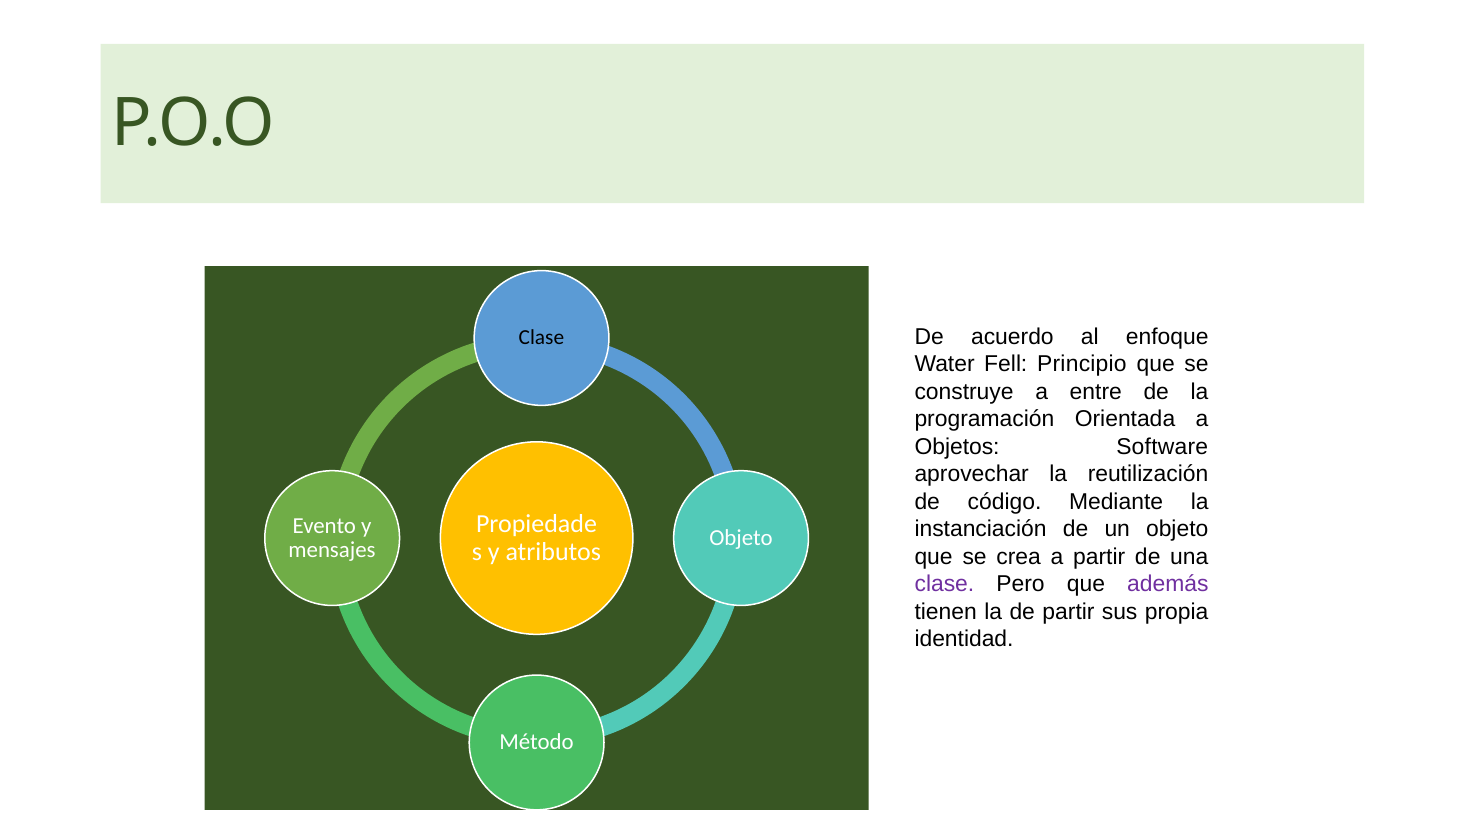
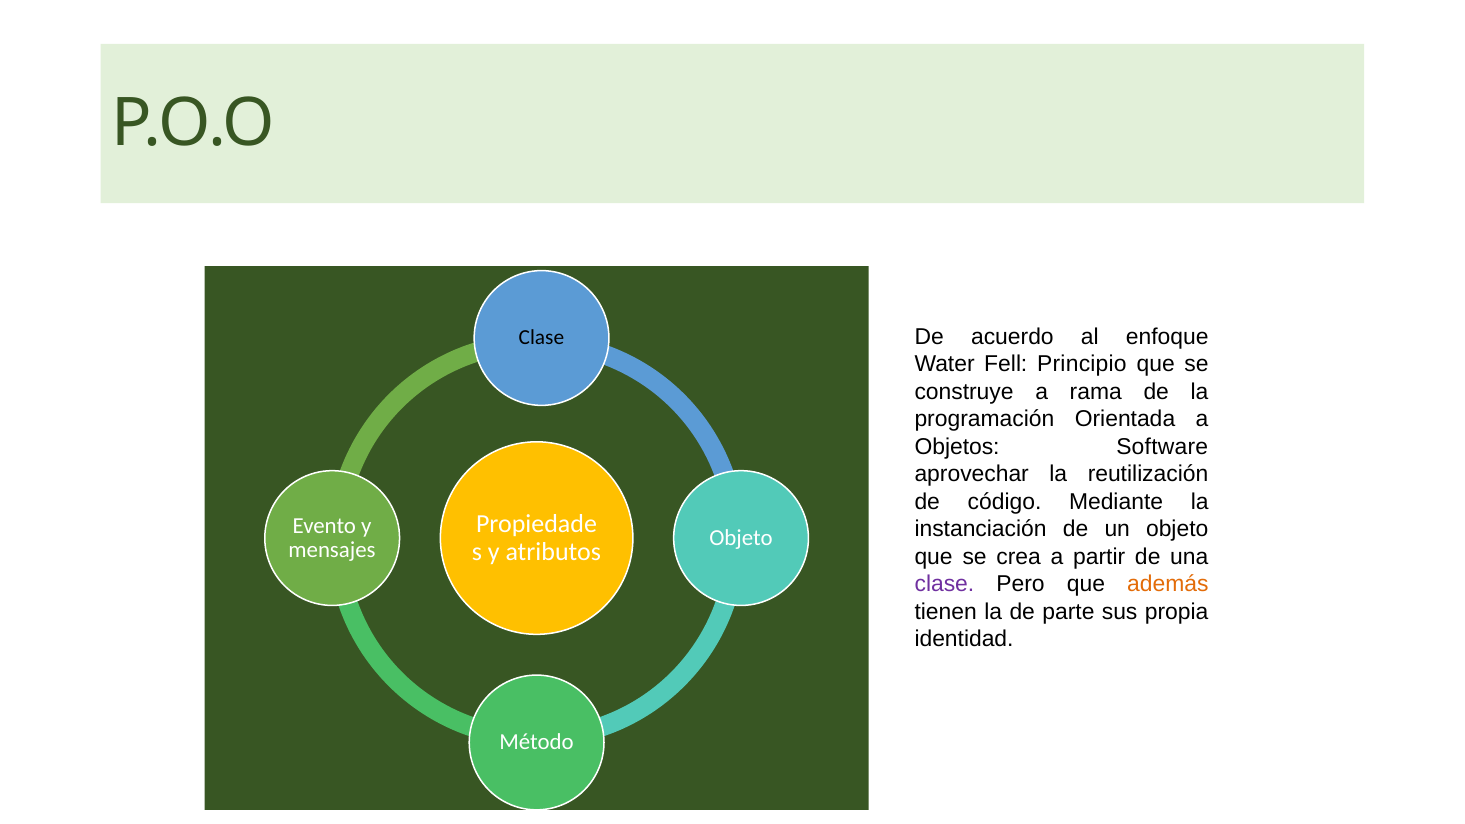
entre: entre -> rama (1096, 392)
además colour: purple -> orange (1168, 584)
de partir: partir -> parte (1068, 612)
